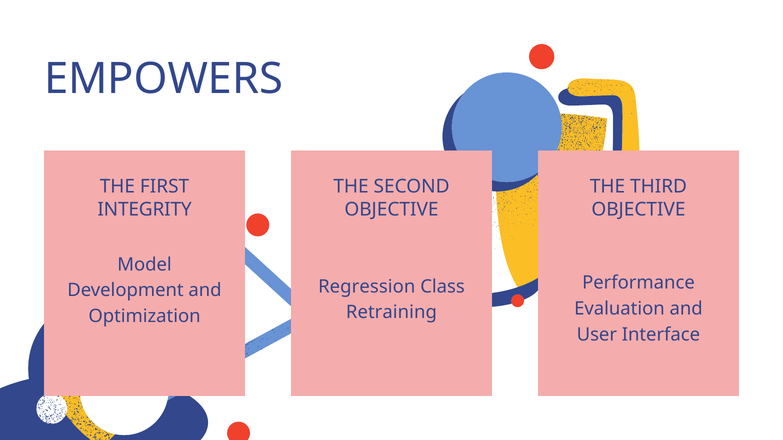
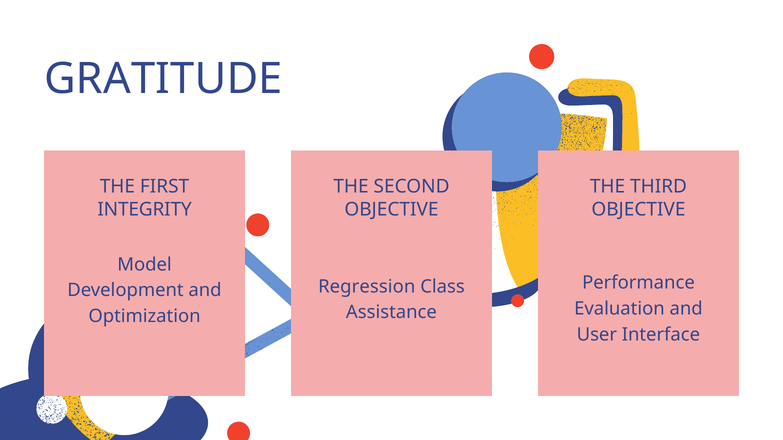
EMPOWERS: EMPOWERS -> GRATITUDE (163, 79)
Retraining: Retraining -> Assistance (391, 313)
